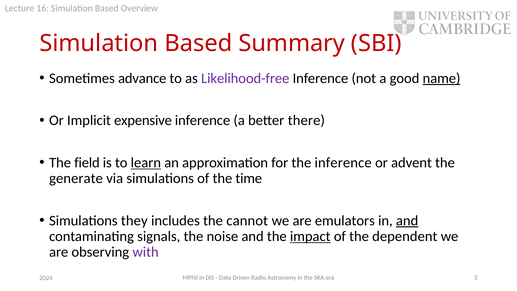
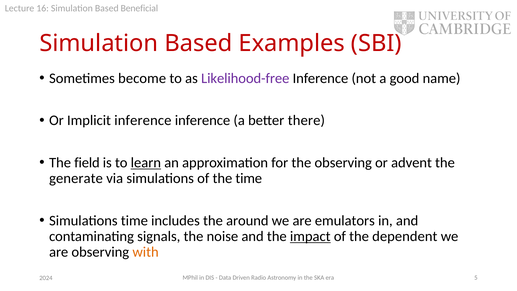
Overview: Overview -> Beneficial (139, 8)
Summary: Summary -> Examples (292, 43)
advance: advance -> become (142, 78)
name underline: present -> none (442, 78)
Implicit expensive: expensive -> inference (143, 120)
the inference: inference -> observing (343, 163)
Simulations they: they -> time (134, 221)
cannot: cannot -> around (247, 221)
and underline: present -> none (407, 221)
with colour: purple -> orange (146, 252)
